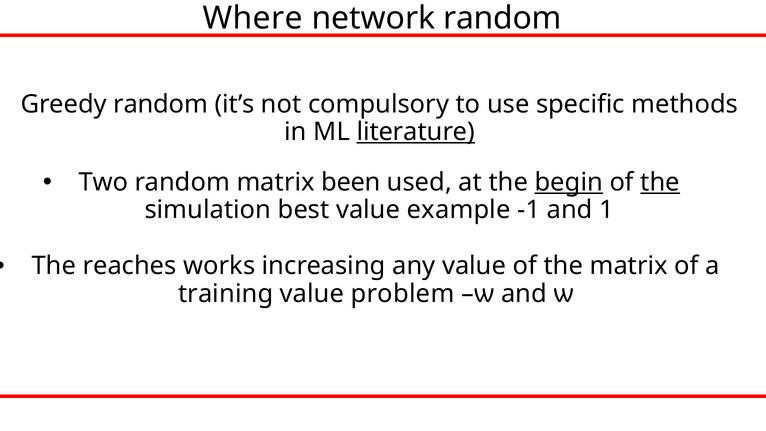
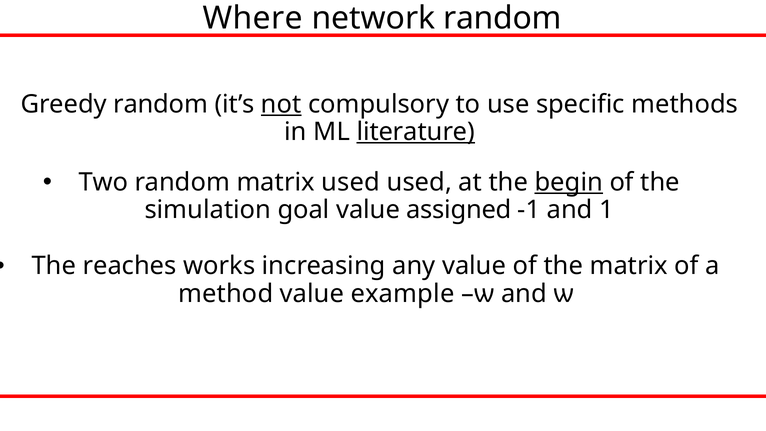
not underline: none -> present (281, 104)
matrix been: been -> used (351, 182)
the underline: present -> none (660, 182)
best: best -> goal (304, 210)
example: example -> assigned (459, 210)
training: training -> method (226, 294)
problem: problem -> example (403, 294)
